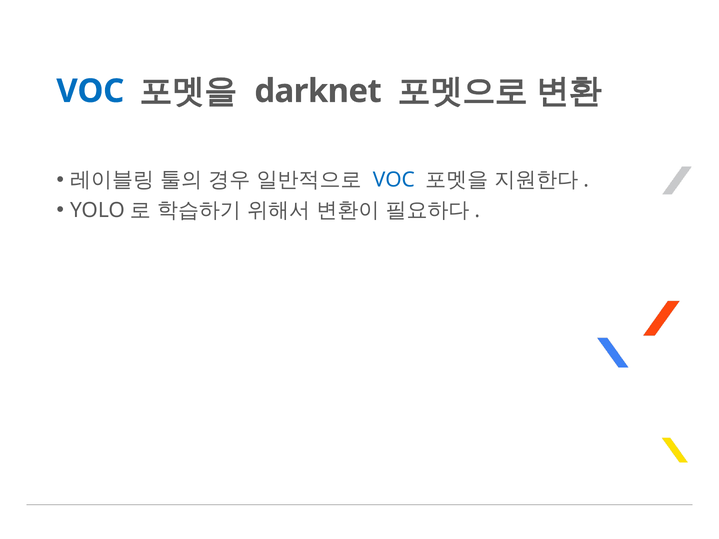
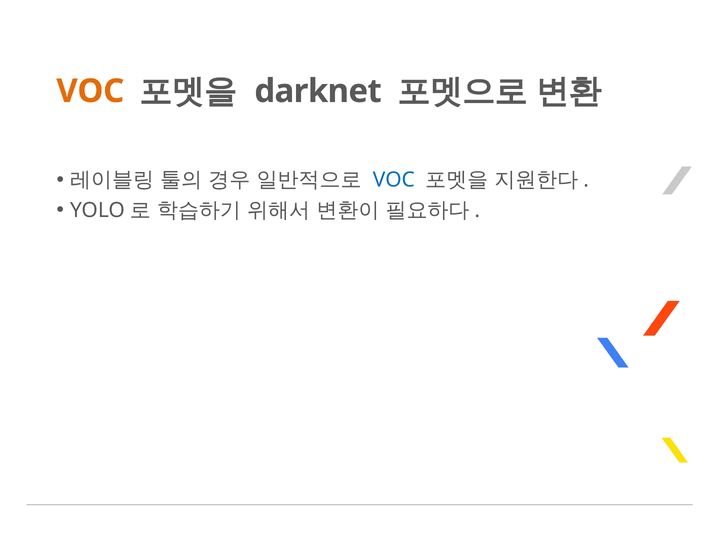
VOC colour: blue -> orange (90, 91)
